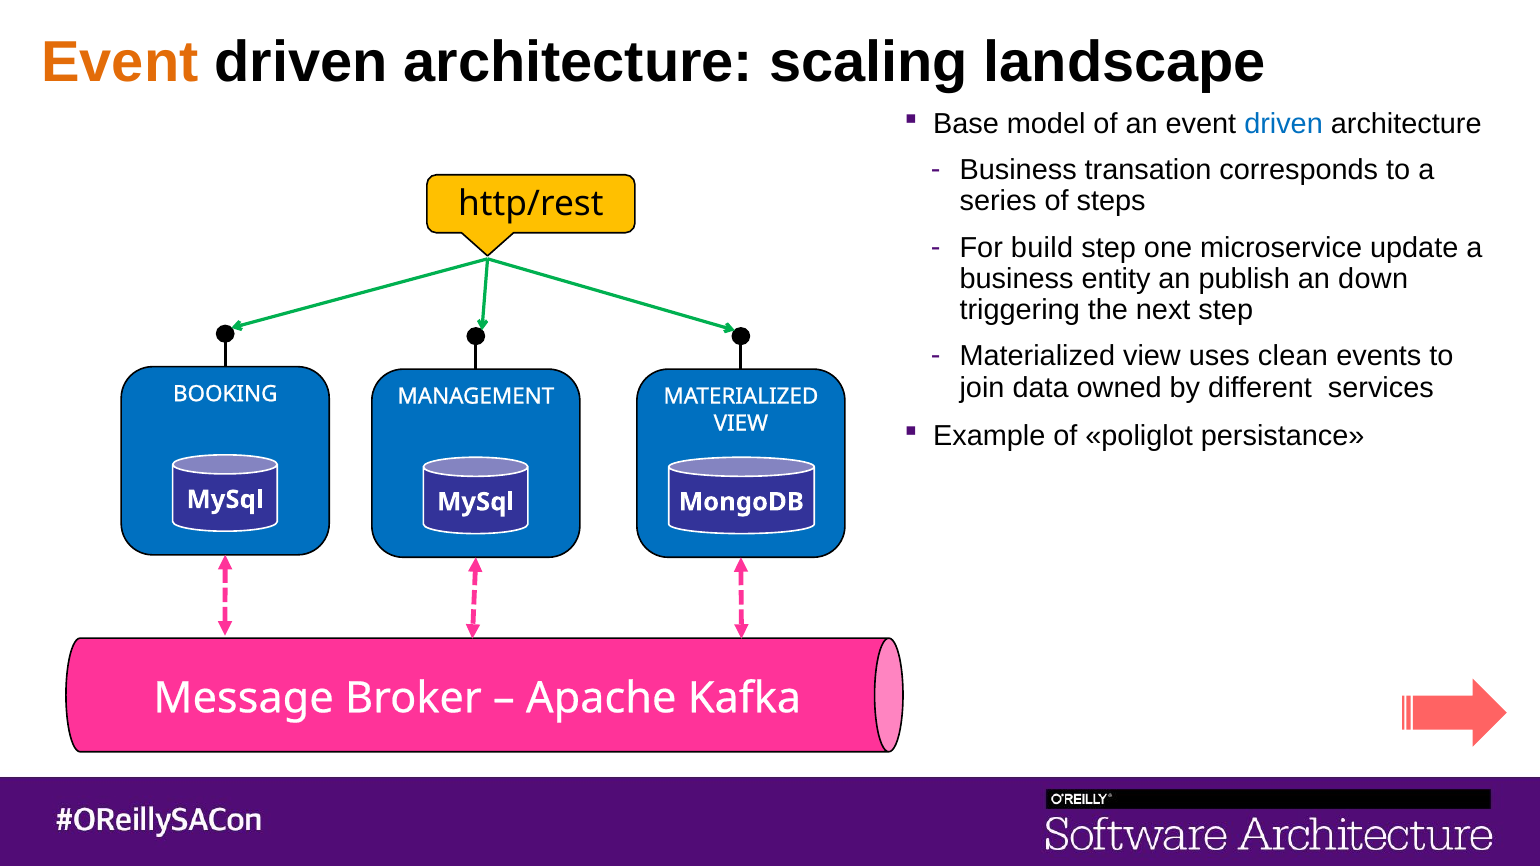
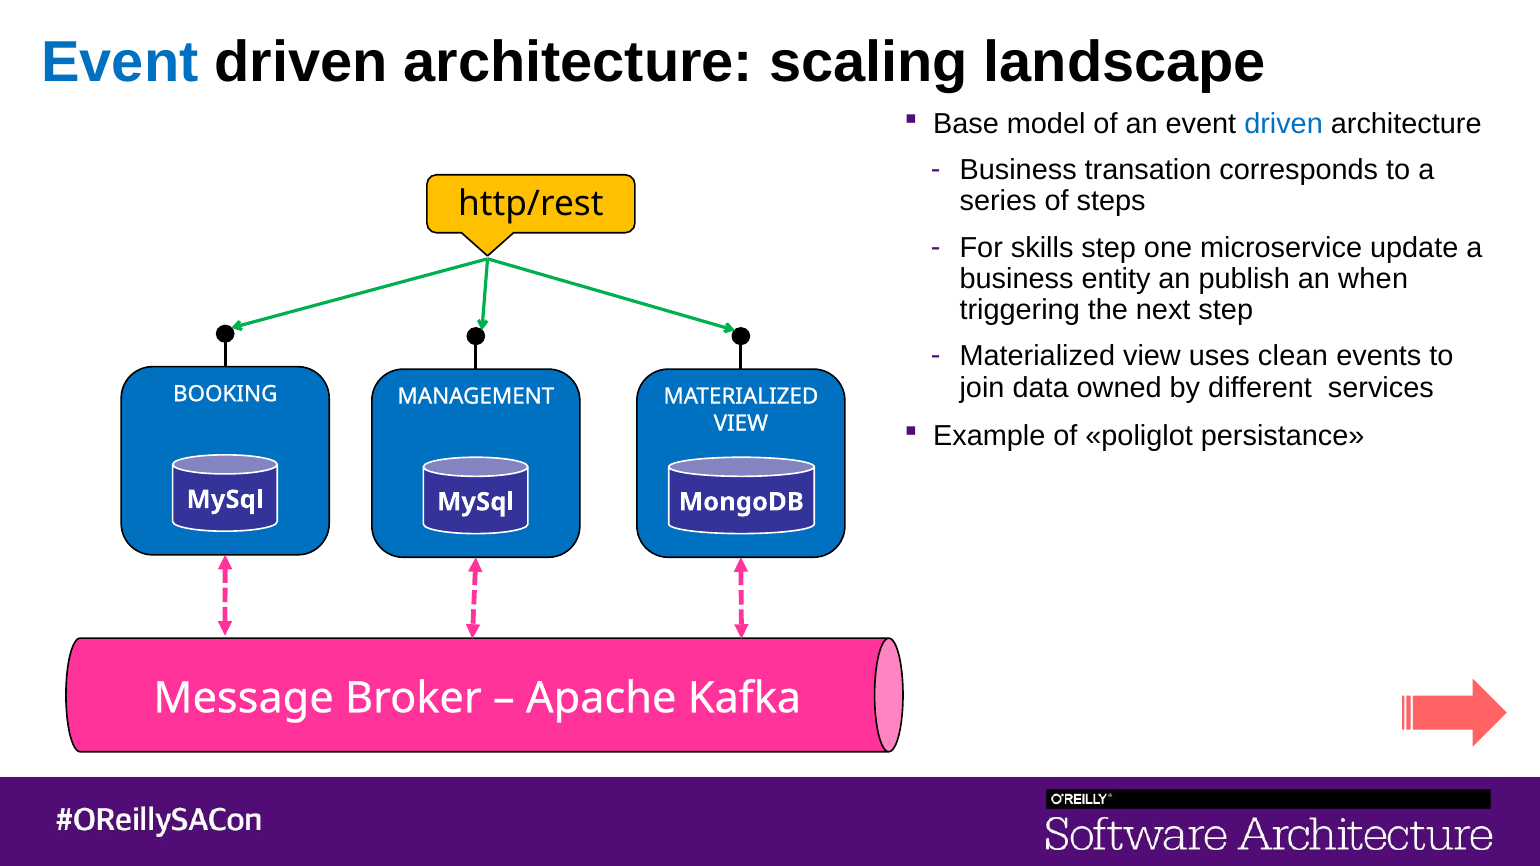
Event colour: orange -> blue (120, 62)
build: build -> skills (1042, 248)
down: down -> when (1373, 279)
